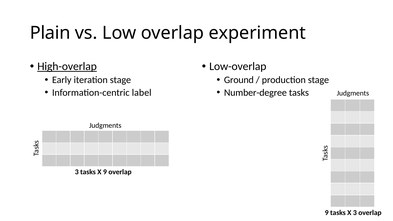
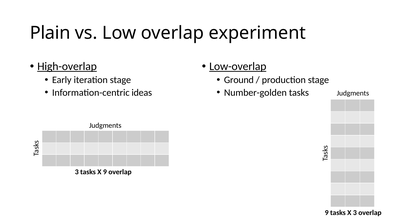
Low-overlap underline: none -> present (238, 66)
label: label -> ideas (142, 93)
Number-degree: Number-degree -> Number-golden (255, 93)
